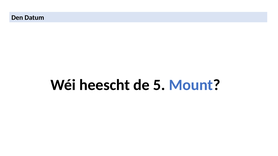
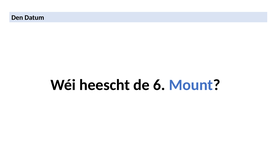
5: 5 -> 6 (159, 85)
